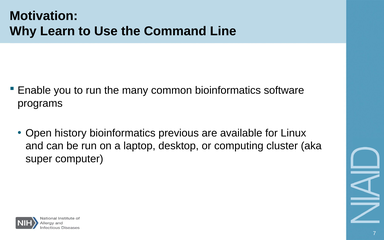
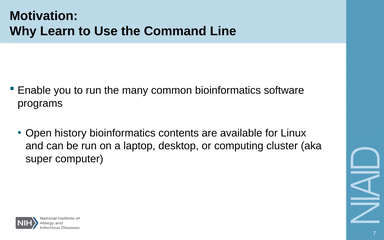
previous: previous -> contents (179, 133)
